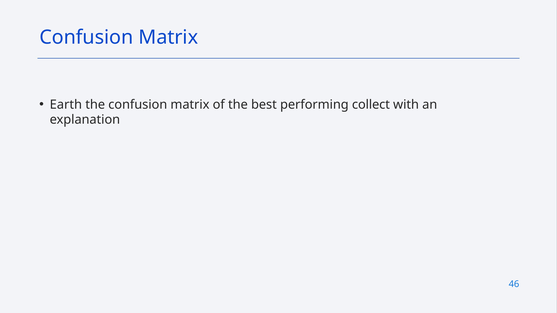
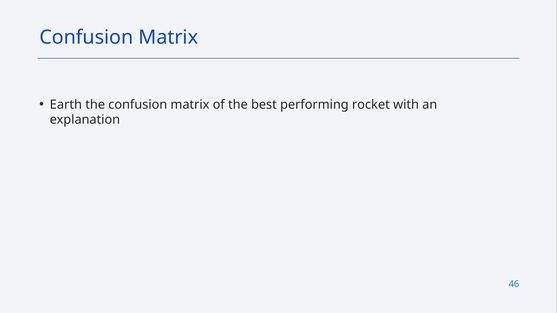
collect: collect -> rocket (371, 105)
